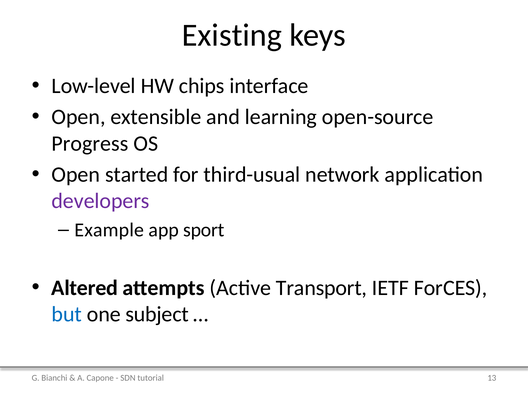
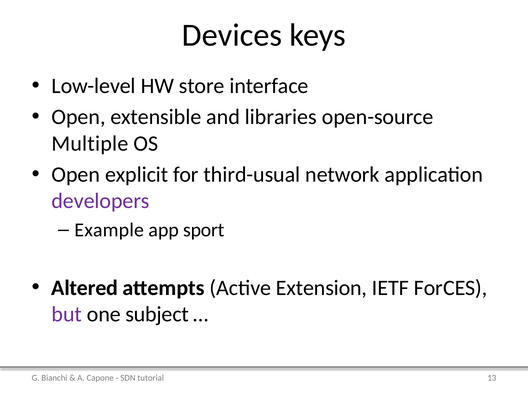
Existing: Existing -> Devices (232, 35)
chips: chips -> store (202, 86)
learning: learning -> libraries (281, 117)
Progress: Progress -> Multiple (90, 143)
started: started -> explicit (137, 175)
Transport: Transport -> Extension (322, 288)
but colour: blue -> purple (67, 314)
